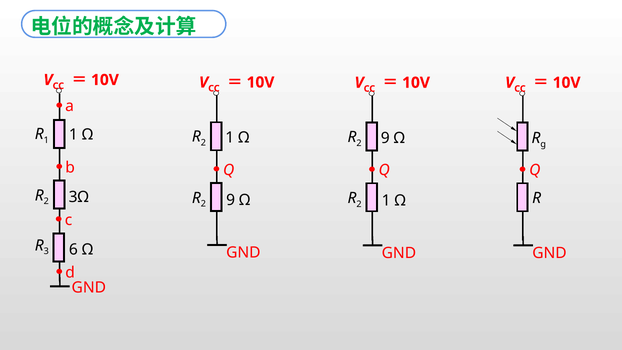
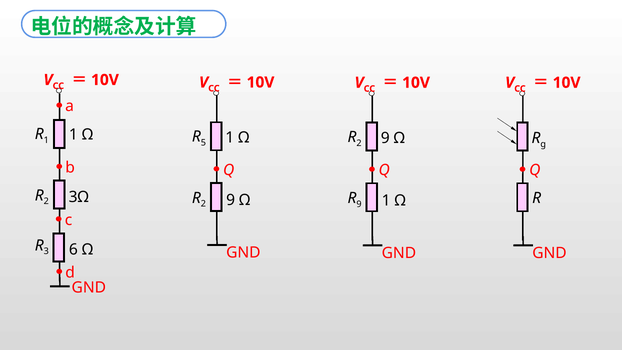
2: 2 -> 5 (203, 143)
2: 2 -> 9 (359, 204)
